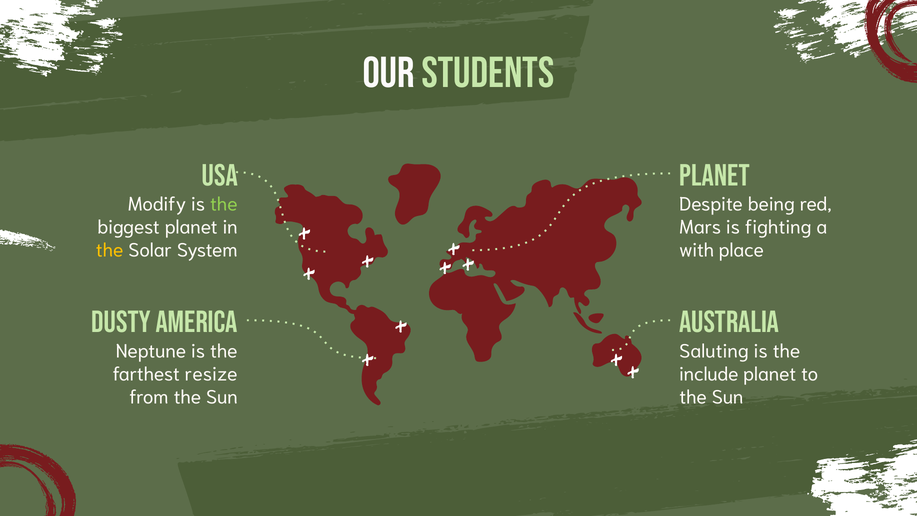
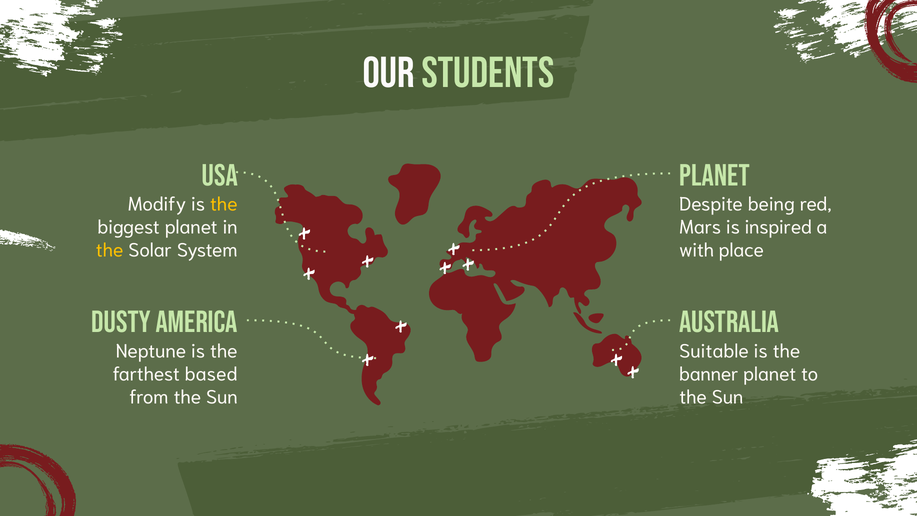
the colour: light green -> yellow (224, 205)
fighting: fighting -> inspired (778, 228)
Saluting: Saluting -> Suitable (714, 351)
resize: resize -> based (211, 374)
include: include -> banner (709, 374)
